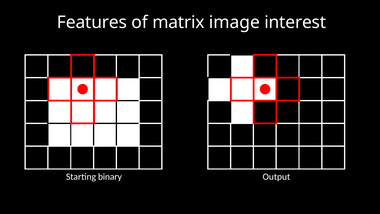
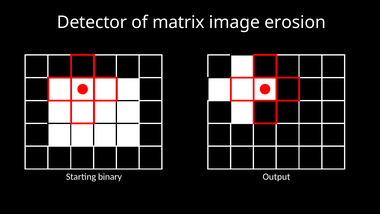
Features: Features -> Detector (92, 22)
interest: interest -> erosion (295, 22)
